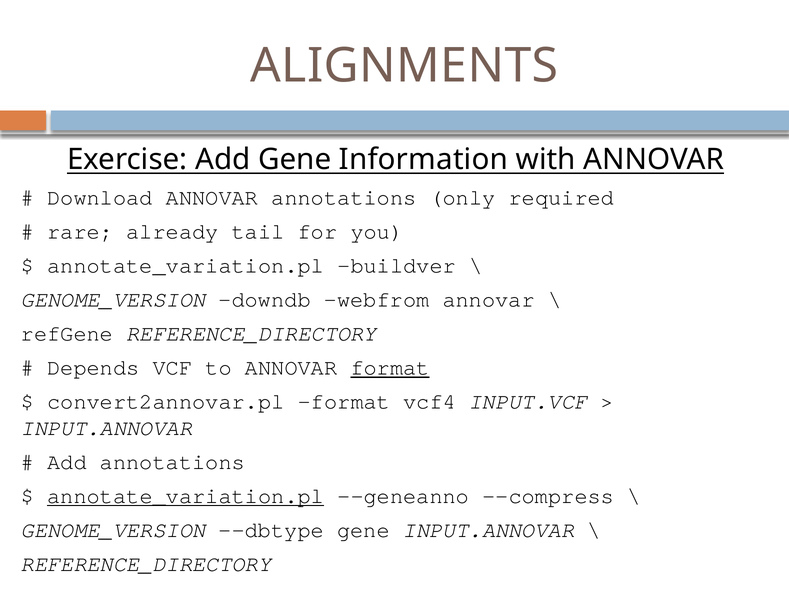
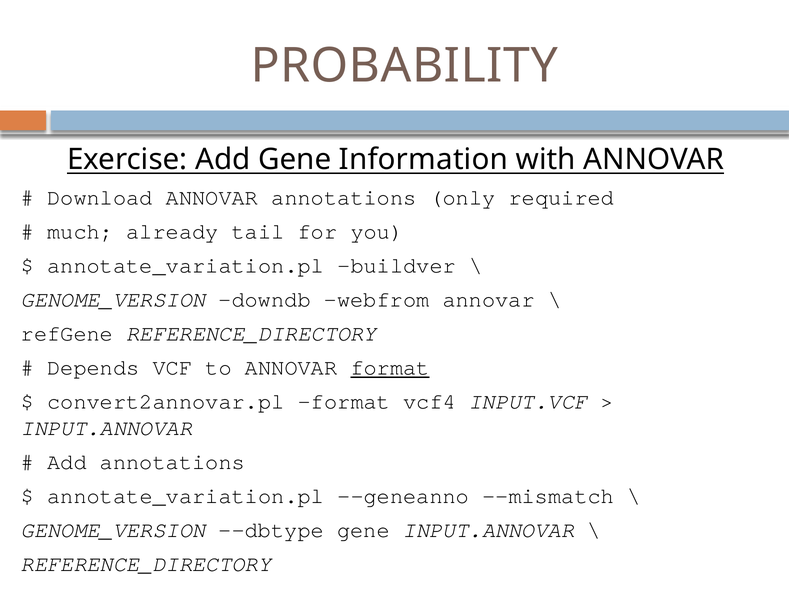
ALIGNMENTS: ALIGNMENTS -> PROBABILITY (404, 66)
rare: rare -> much (80, 232)
annotate_variation.pl underline: present -> none (186, 496)
--compress: --compress -> --mismatch (548, 496)
